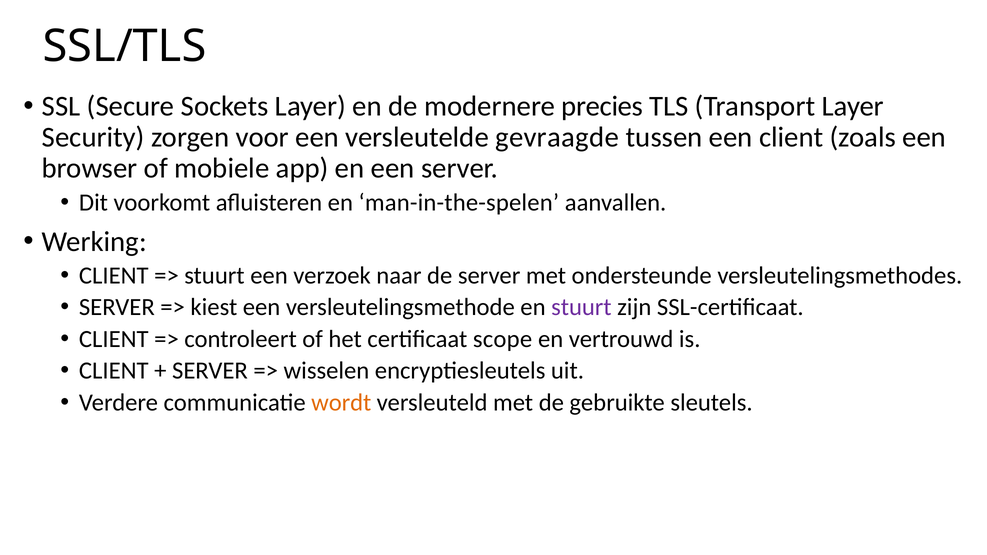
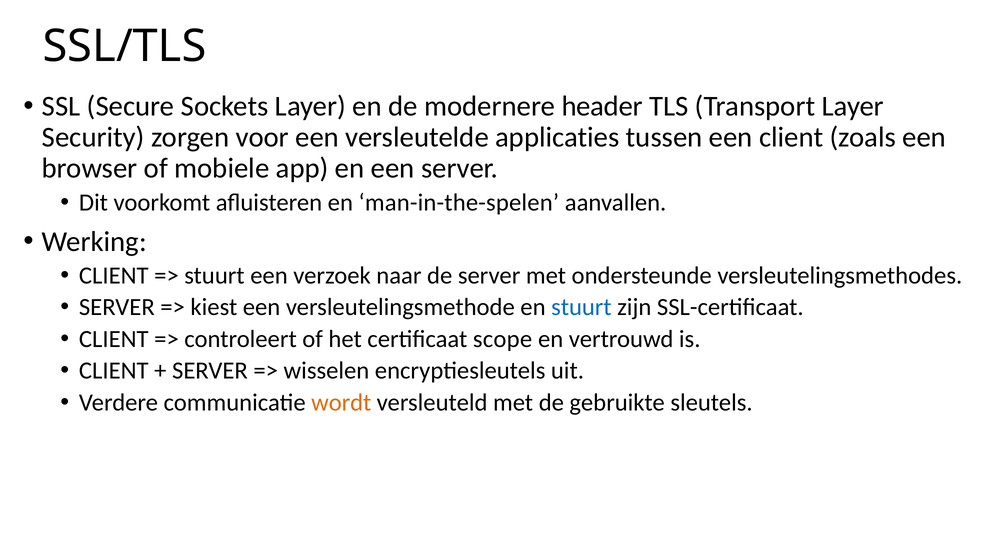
precies: precies -> header (602, 106)
gevraagde: gevraagde -> applicaties (557, 137)
stuurt colour: purple -> blue (581, 307)
